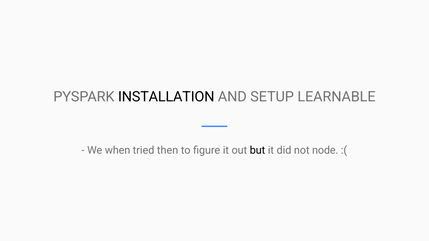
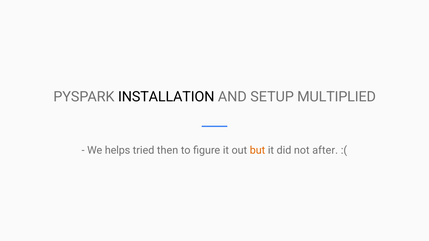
LEARNABLE: LEARNABLE -> MULTIPLIED (337, 97)
when: when -> helps (118, 150)
but colour: black -> orange (257, 150)
node: node -> after (325, 150)
